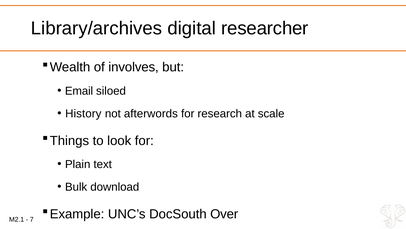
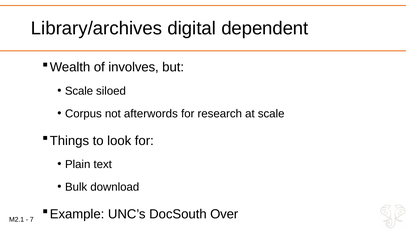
researcher: researcher -> dependent (265, 28)
Email: Email -> Scale (79, 91)
History: History -> Corpus (83, 113)
